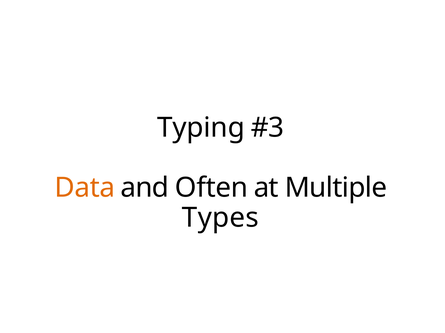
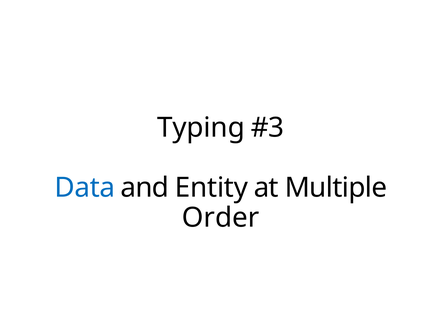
Data colour: orange -> blue (85, 188)
Often: Often -> Entity (211, 188)
Types: Types -> Order (221, 218)
